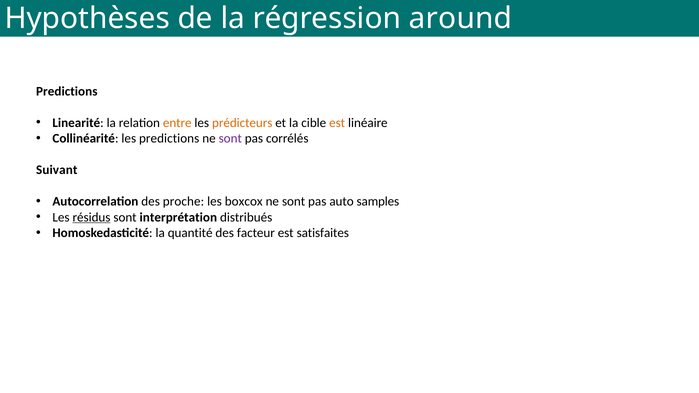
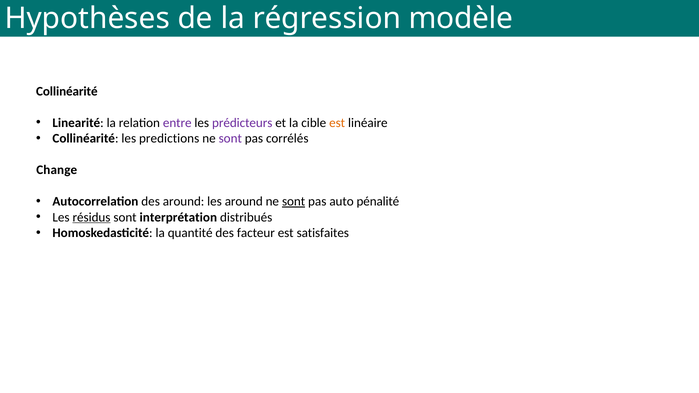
around: around -> modèle (461, 18)
Predictions: Predictions -> Collinéarité (67, 91)
entre colour: orange -> purple (177, 123)
prédicteurs colour: orange -> purple (242, 123)
Suivant: Suivant -> Change (57, 170)
des proche: proche -> around (184, 202)
les boxcox: boxcox -> around (244, 202)
sont underline: none -> present (294, 202)
samples: samples -> pénalité (378, 202)
